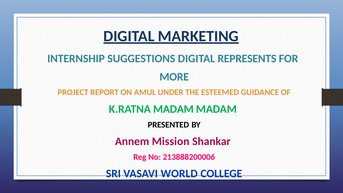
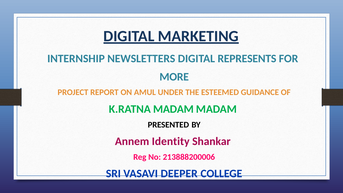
SUGGESTIONS: SUGGESTIONS -> NEWSLETTERS (141, 59)
Mission: Mission -> Identity (171, 141)
WORLD: WORLD -> DEEPER (179, 174)
